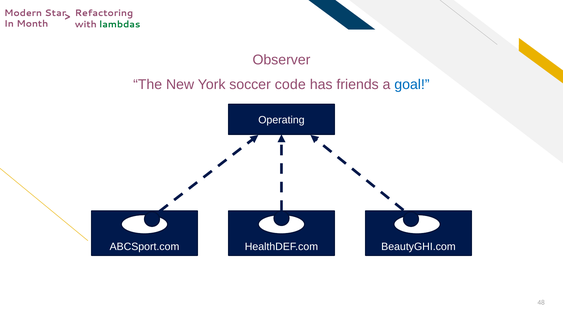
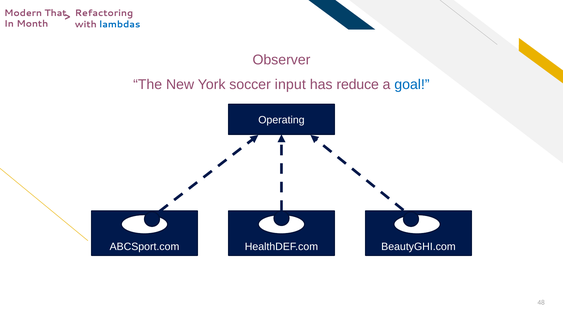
Star: Star -> That (56, 13)
lambdas colour: green -> blue (120, 24)
code: code -> input (290, 84)
friends: friends -> reduce (358, 84)
